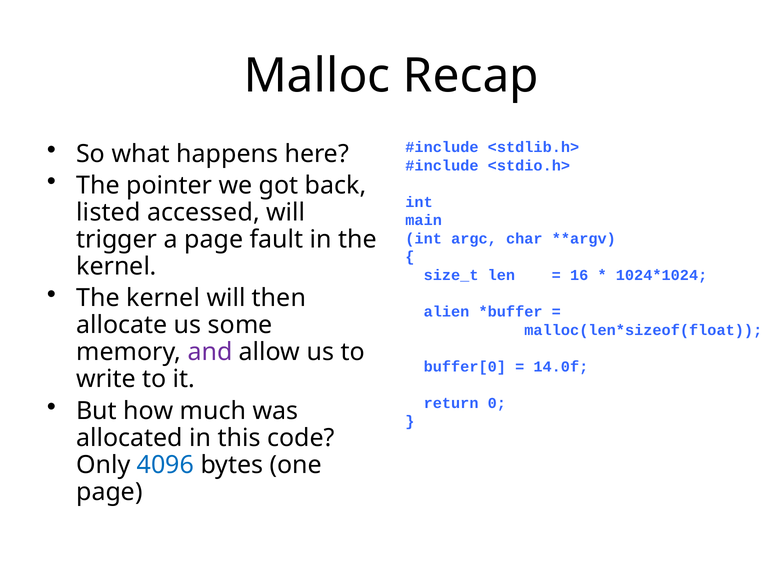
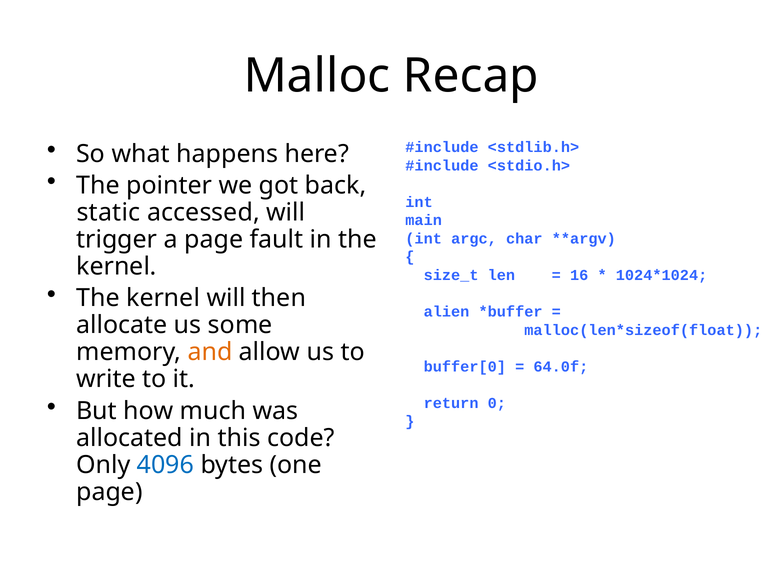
listed: listed -> static (108, 213)
and colour: purple -> orange (210, 352)
14.0f: 14.0f -> 64.0f (561, 367)
